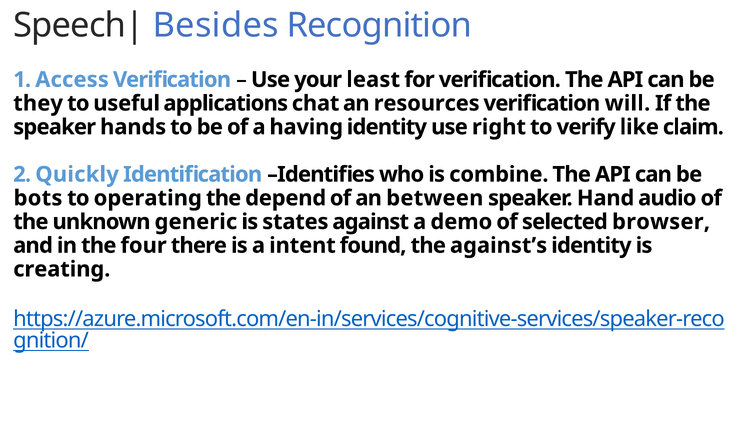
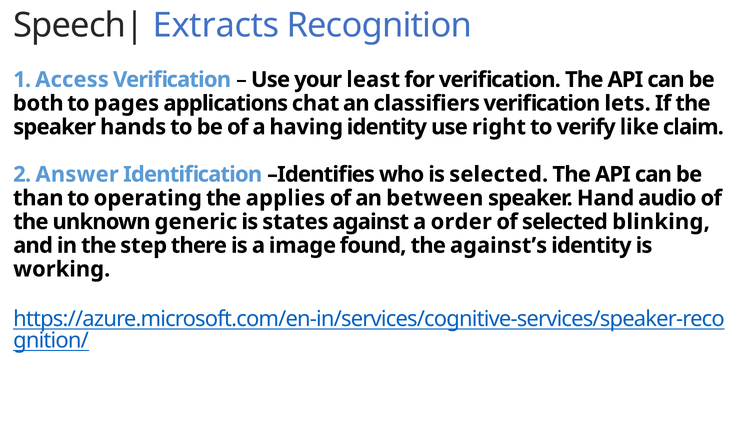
Besides: Besides -> Extracts (216, 25)
they: they -> both (38, 103)
useful: useful -> pages (126, 103)
resources: resources -> classifiers (427, 103)
will: will -> lets (628, 103)
Quickly: Quickly -> Answer (77, 175)
is combine: combine -> selected (499, 175)
bots: bots -> than (38, 198)
depend: depend -> applies (285, 198)
demo: demo -> order (461, 222)
browser: browser -> blinking (661, 222)
four: four -> step (144, 246)
intent: intent -> image (302, 246)
creating: creating -> working (62, 270)
